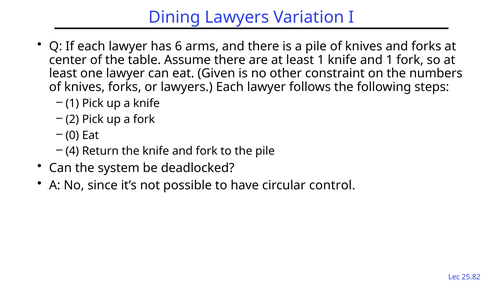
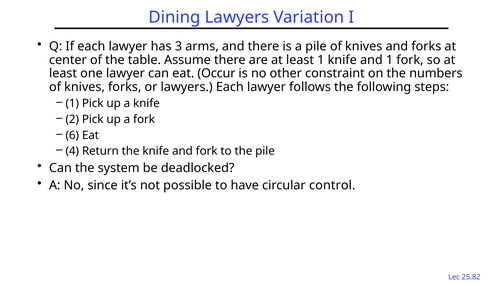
6: 6 -> 3 (178, 46)
Given: Given -> Occur (216, 73)
0: 0 -> 6 (72, 135)
